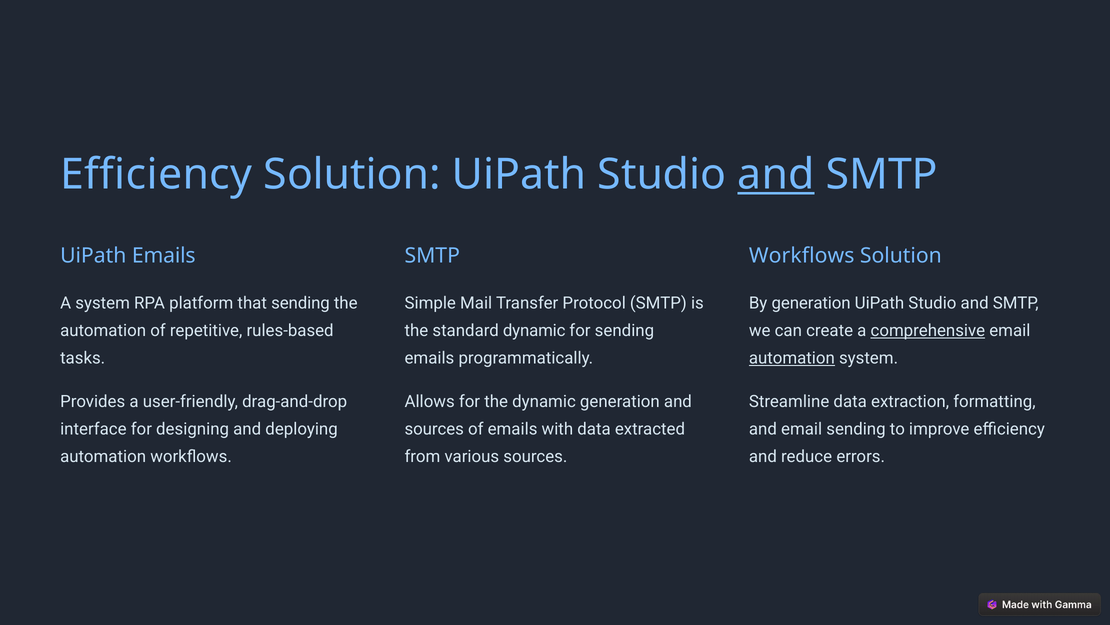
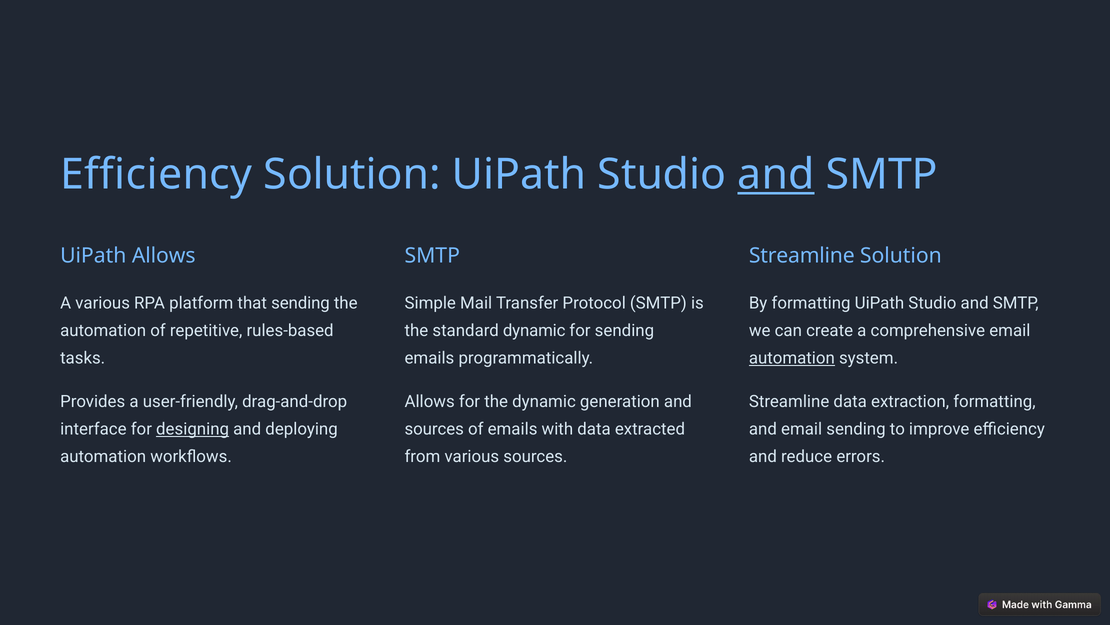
UiPath Emails: Emails -> Allows (164, 256)
Workflows: Workflows -> Streamline (802, 256)
A system: system -> various (103, 303)
By generation: generation -> formatting (811, 303)
comprehensive underline: present -> none (928, 330)
designing underline: none -> present (193, 429)
